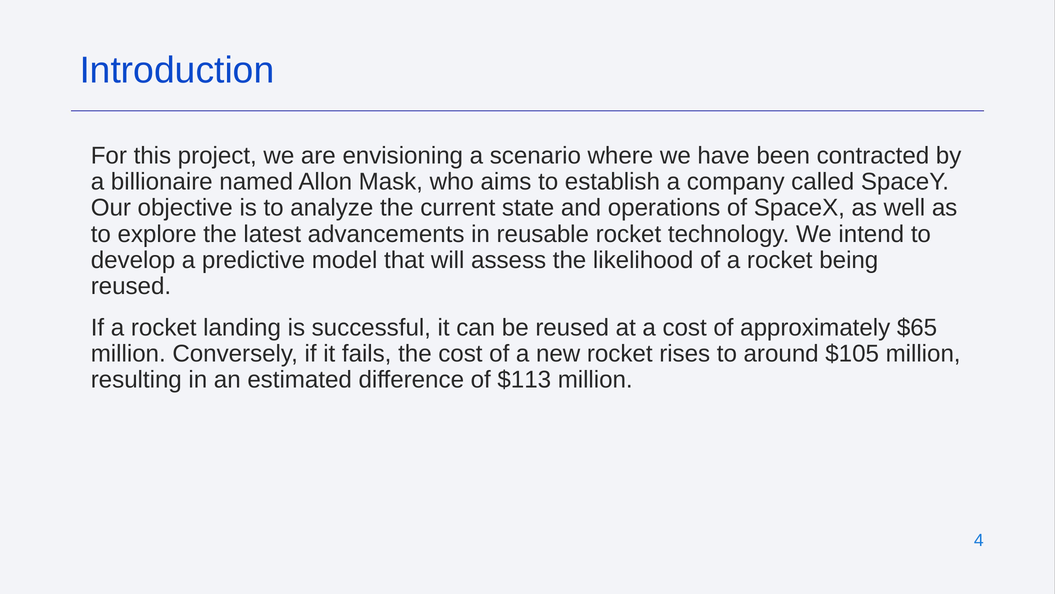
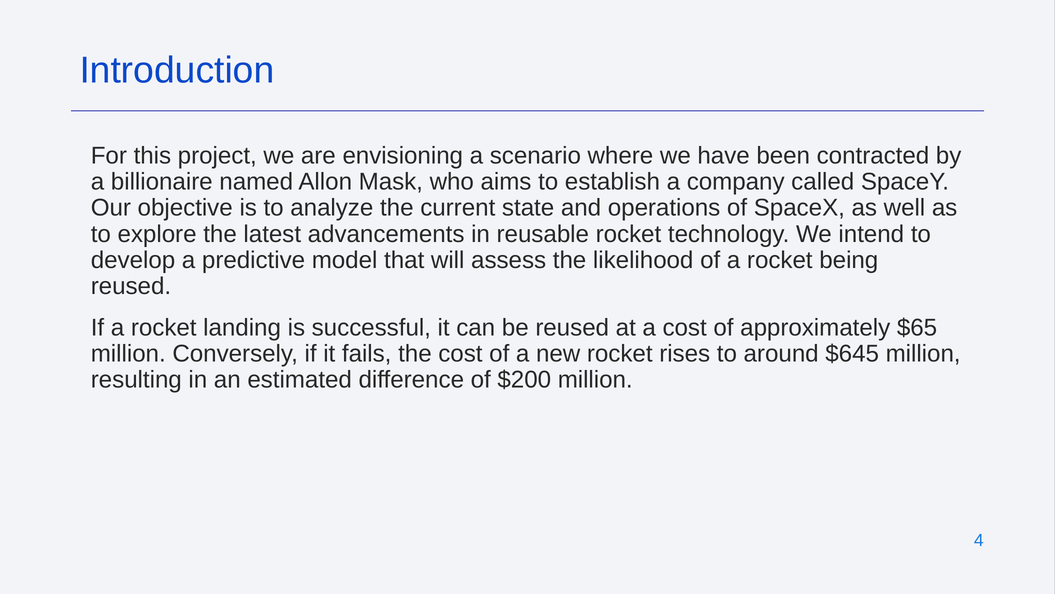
$105: $105 -> $645 (852, 354)
$113: $113 -> $200 (524, 380)
